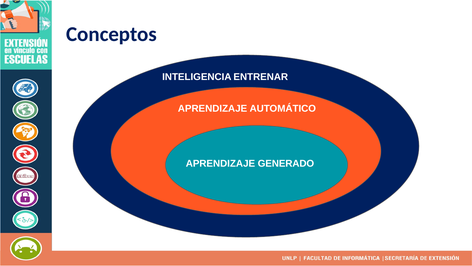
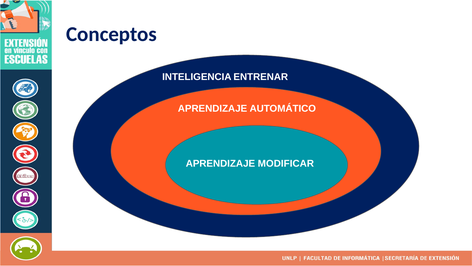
GENERADO: GENERADO -> MODIFICAR (286, 163)
